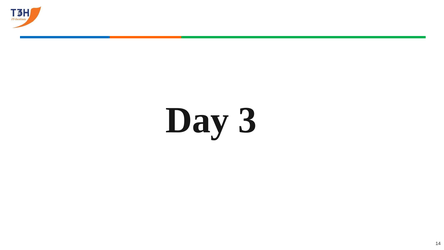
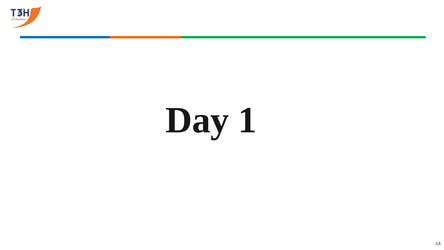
Day 3: 3 -> 1 (248, 120)
